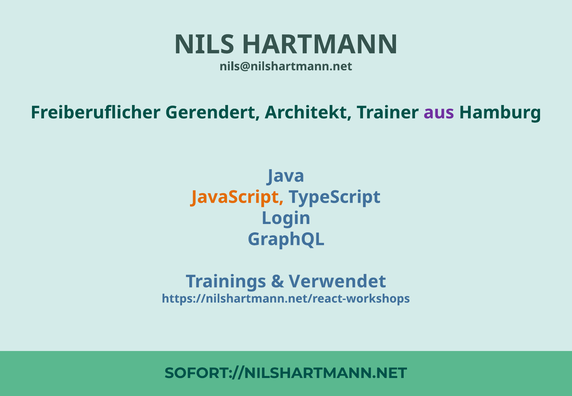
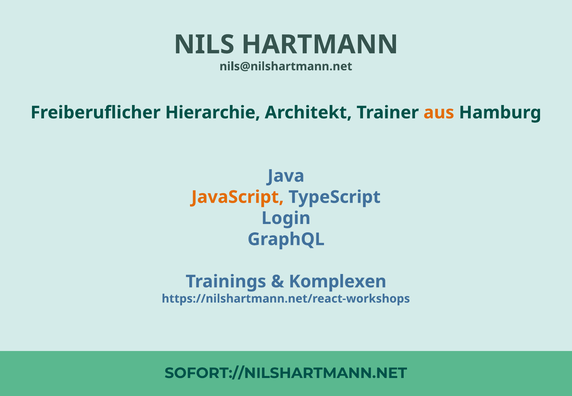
Gerendert: Gerendert -> Hierarchie (213, 113)
aus colour: purple -> orange (439, 113)
Verwendet: Verwendet -> Komplexen (338, 282)
